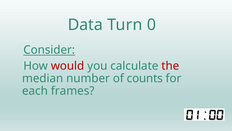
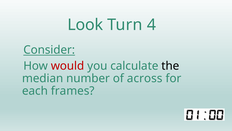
Data: Data -> Look (85, 25)
0: 0 -> 4 (152, 25)
the colour: red -> black (170, 66)
counts: counts -> across (145, 78)
